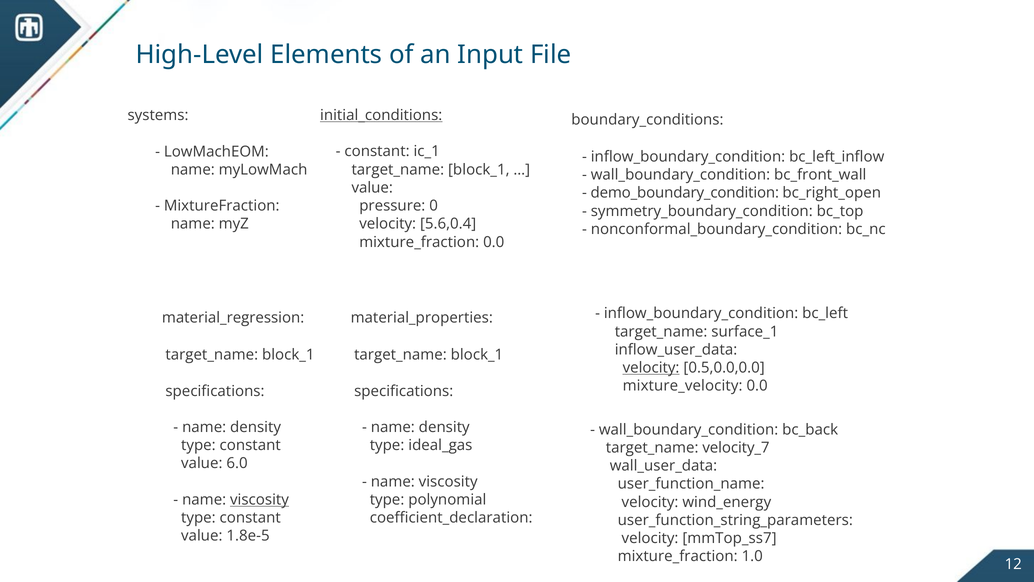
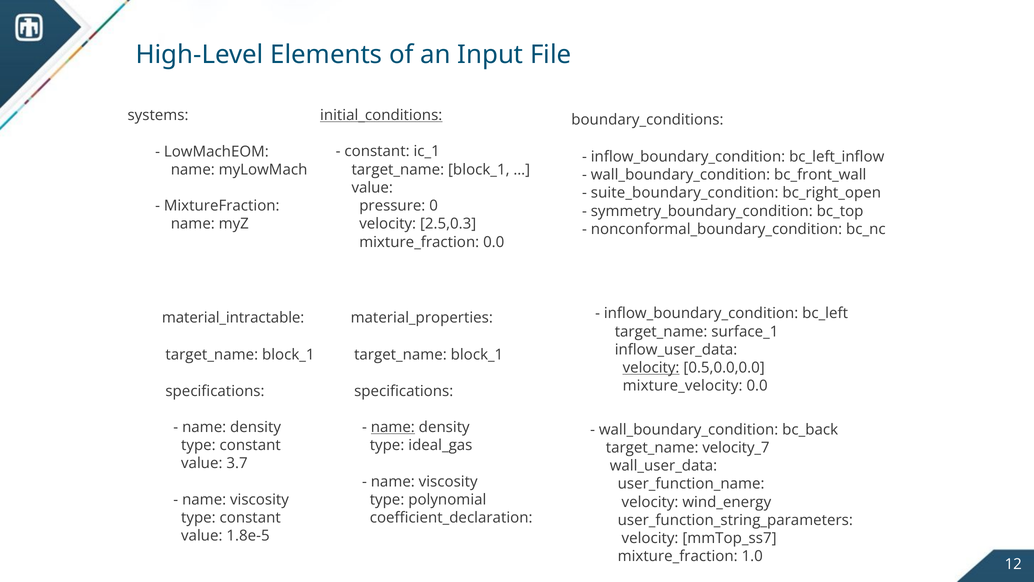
demo_boundary_condition: demo_boundary_condition -> suite_boundary_condition (685, 193)
5.6,0.4: 5.6,0.4 -> 2.5,0.3 (448, 224)
material_regression: material_regression -> material_intractable (233, 317)
name underline: none -> present (393, 427)
6.0: 6.0 -> 3.7 (237, 463)
viscosity underline: present -> none (259, 499)
